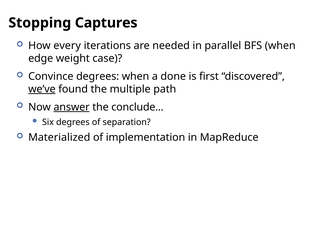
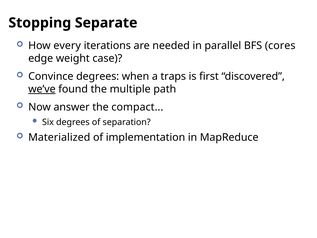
Captures: Captures -> Separate (106, 23)
BFS when: when -> cores (280, 46)
done: done -> traps (173, 76)
answer underline: present -> none (72, 107)
conclude: conclude -> compact (137, 107)
